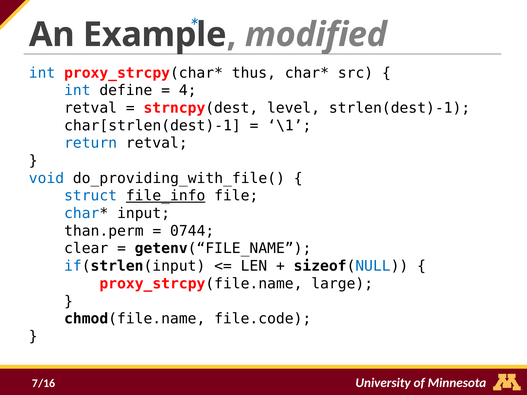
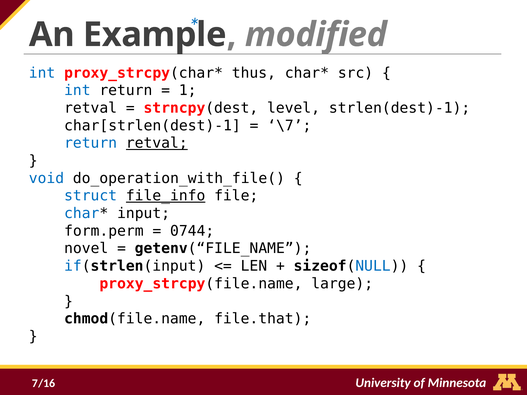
int define: define -> return (126, 90)
4: 4 -> 1 (188, 90)
\1: \1 -> \7 (289, 126)
retval underline: none -> present (157, 143)
do_providing_with_file(: do_providing_with_file( -> do_operation_with_file( (179, 178)
than.perm: than.perm -> form.perm (104, 231)
clear: clear -> novel (86, 249)
file.code: file.code -> file.that (263, 319)
